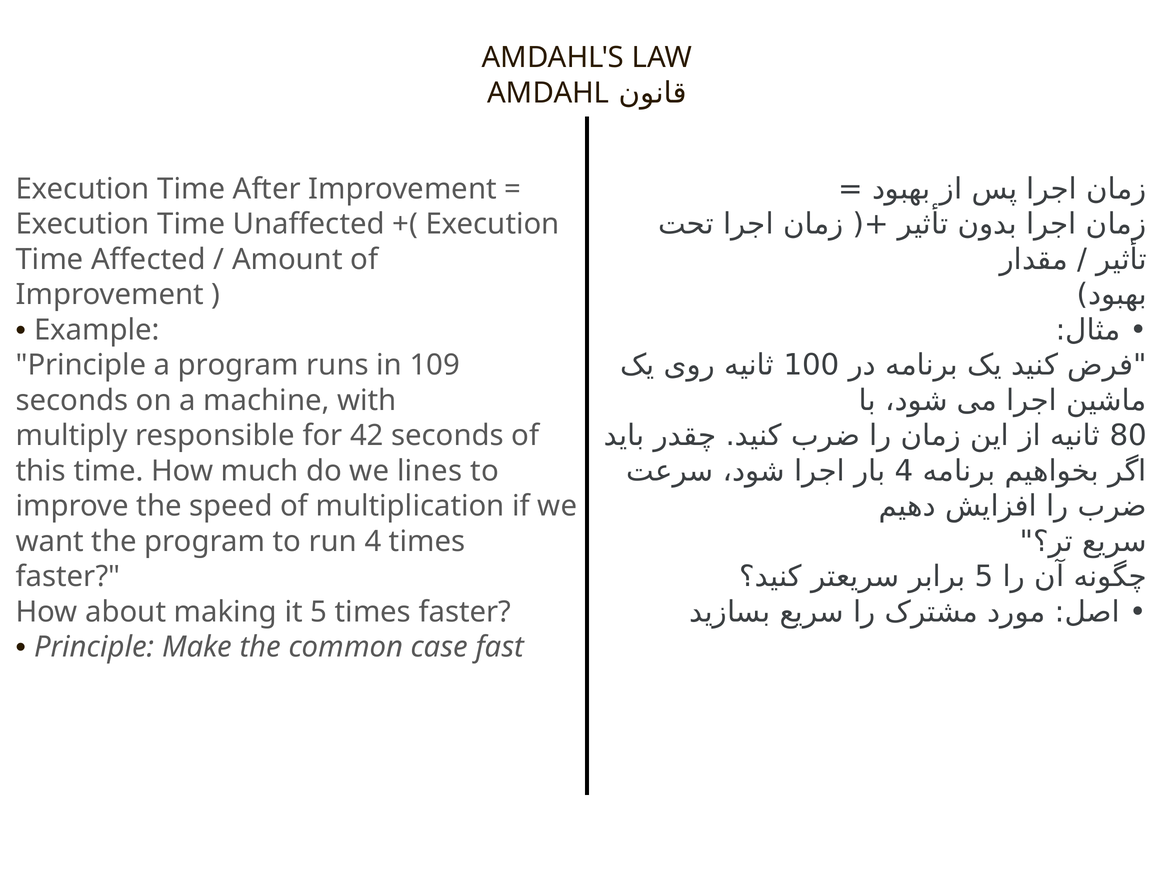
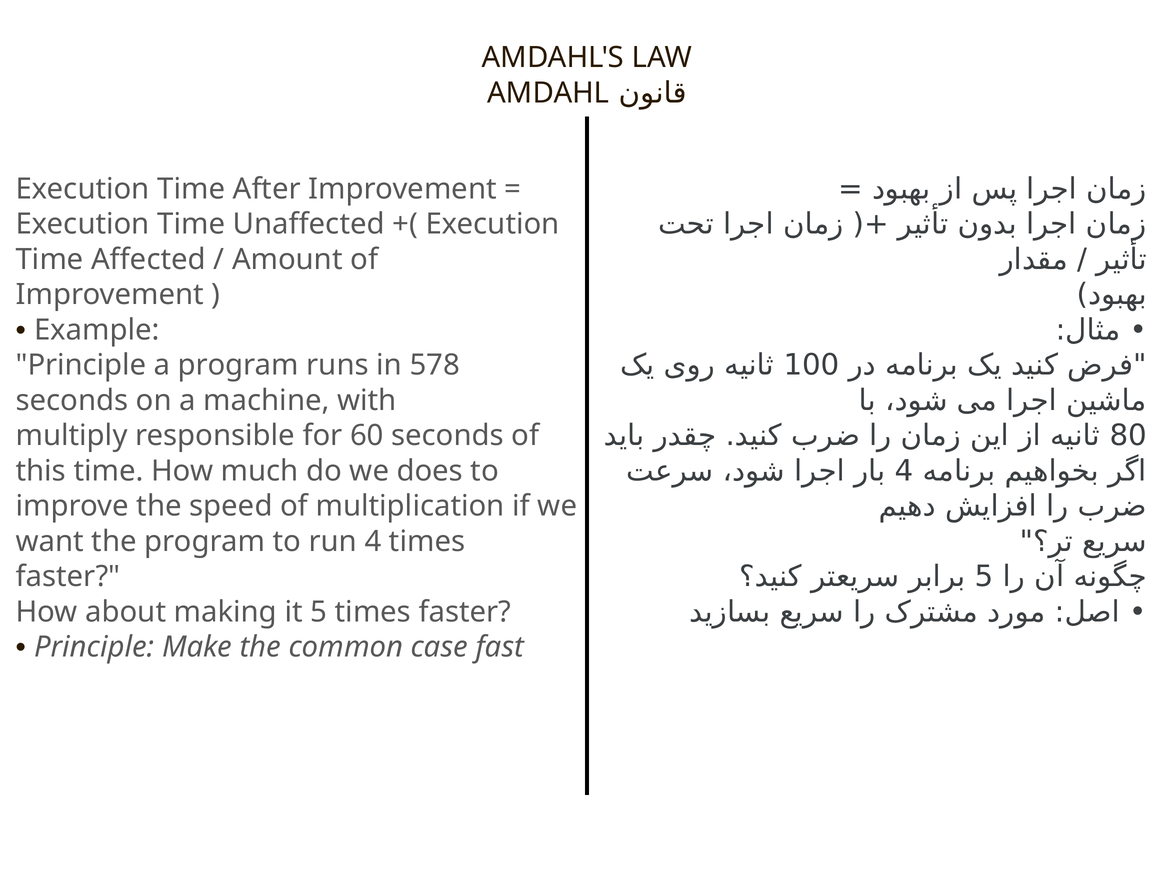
109: 109 -> 578 (435, 365)
42: 42 -> 60 (367, 435)
lines: lines -> does (430, 471)
